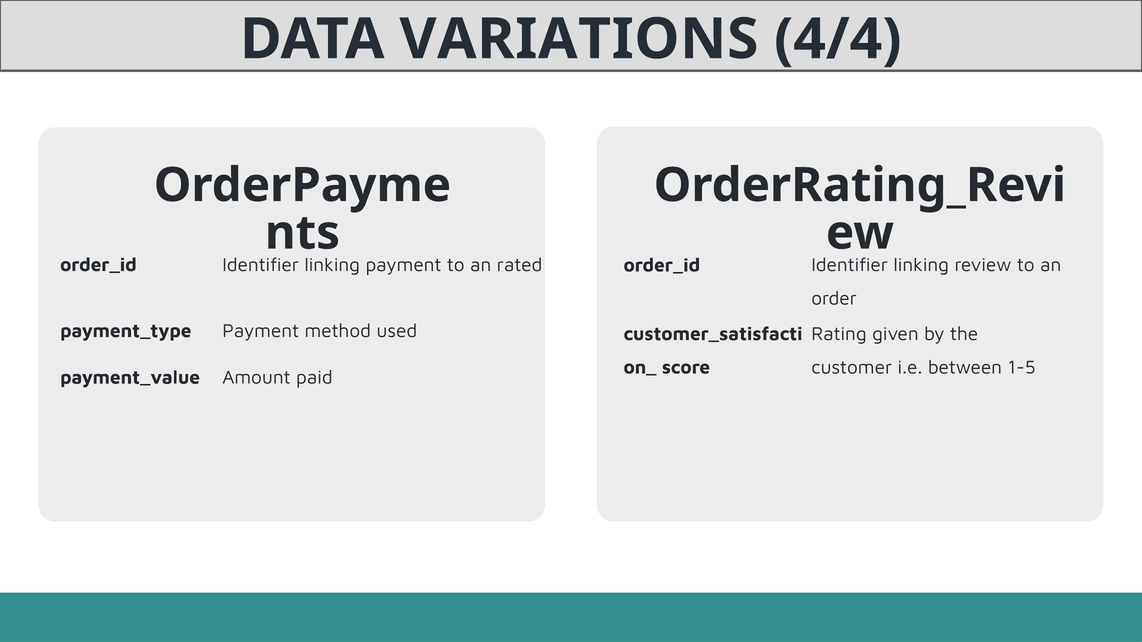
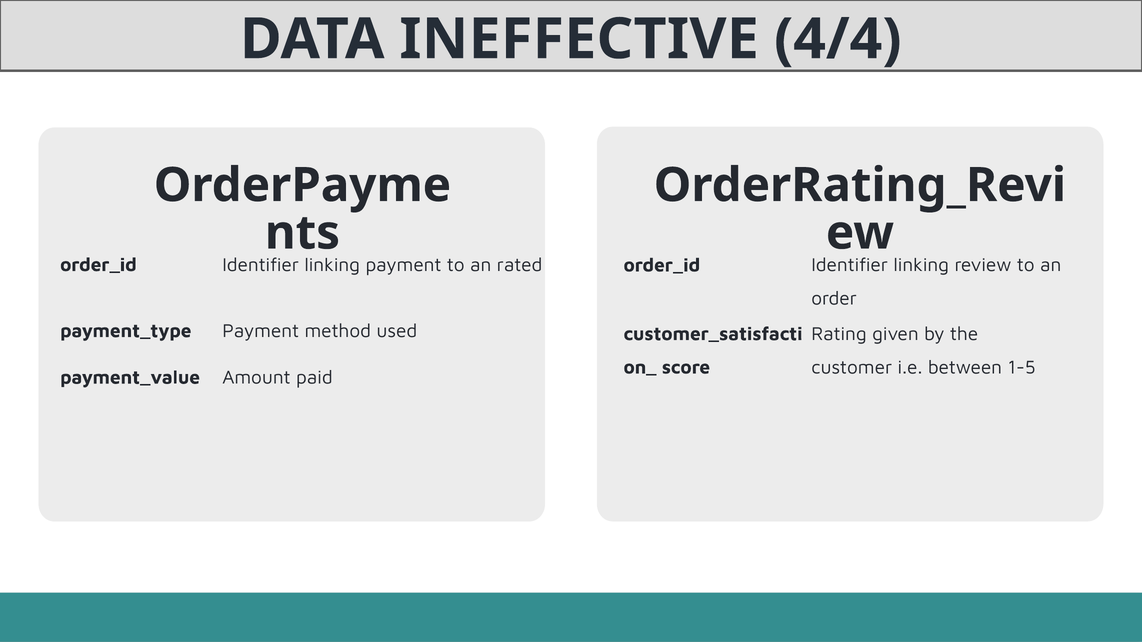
VARIATIONS: VARIATIONS -> INEFFECTIVE (579, 39)
